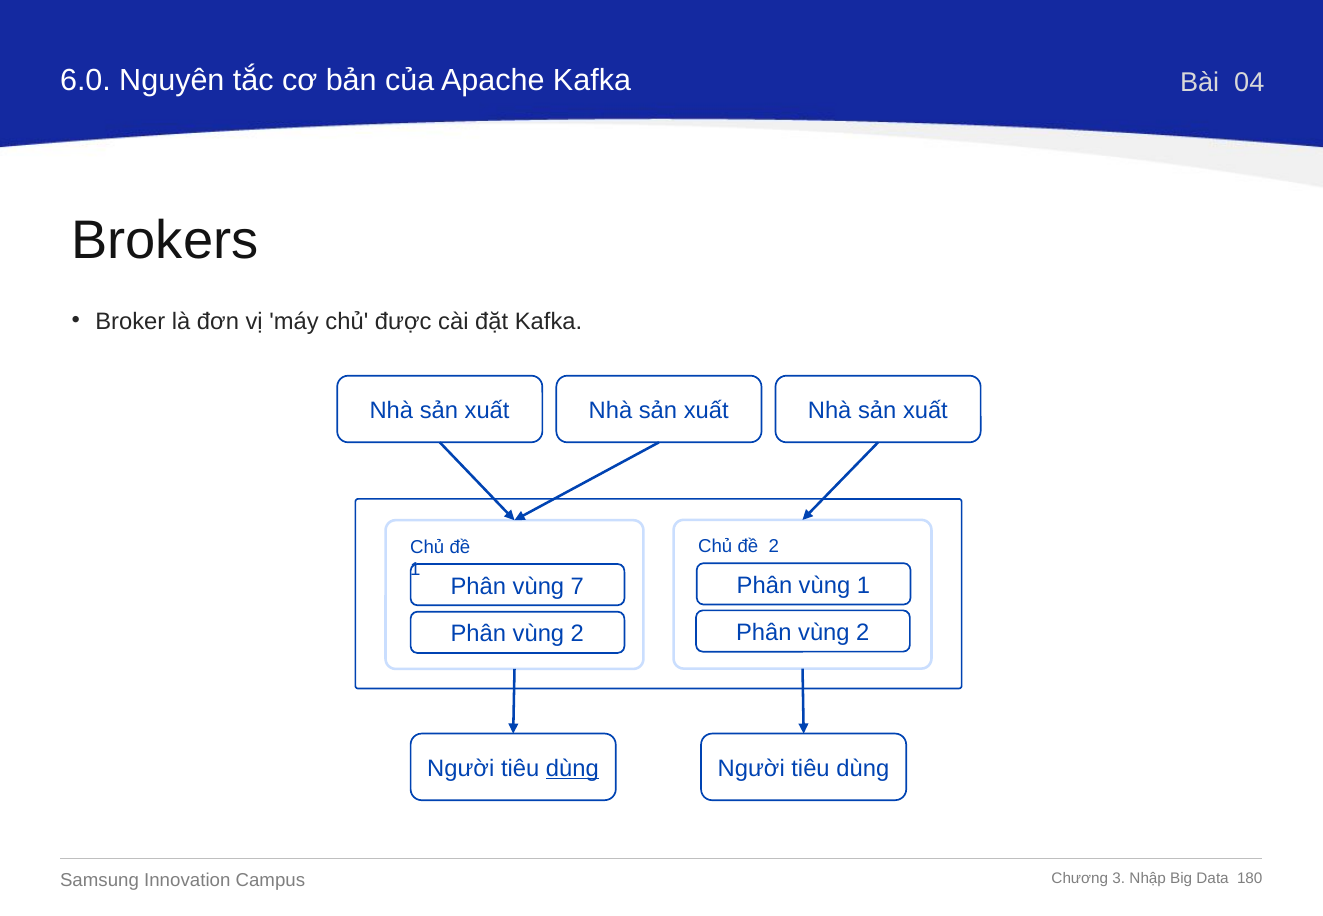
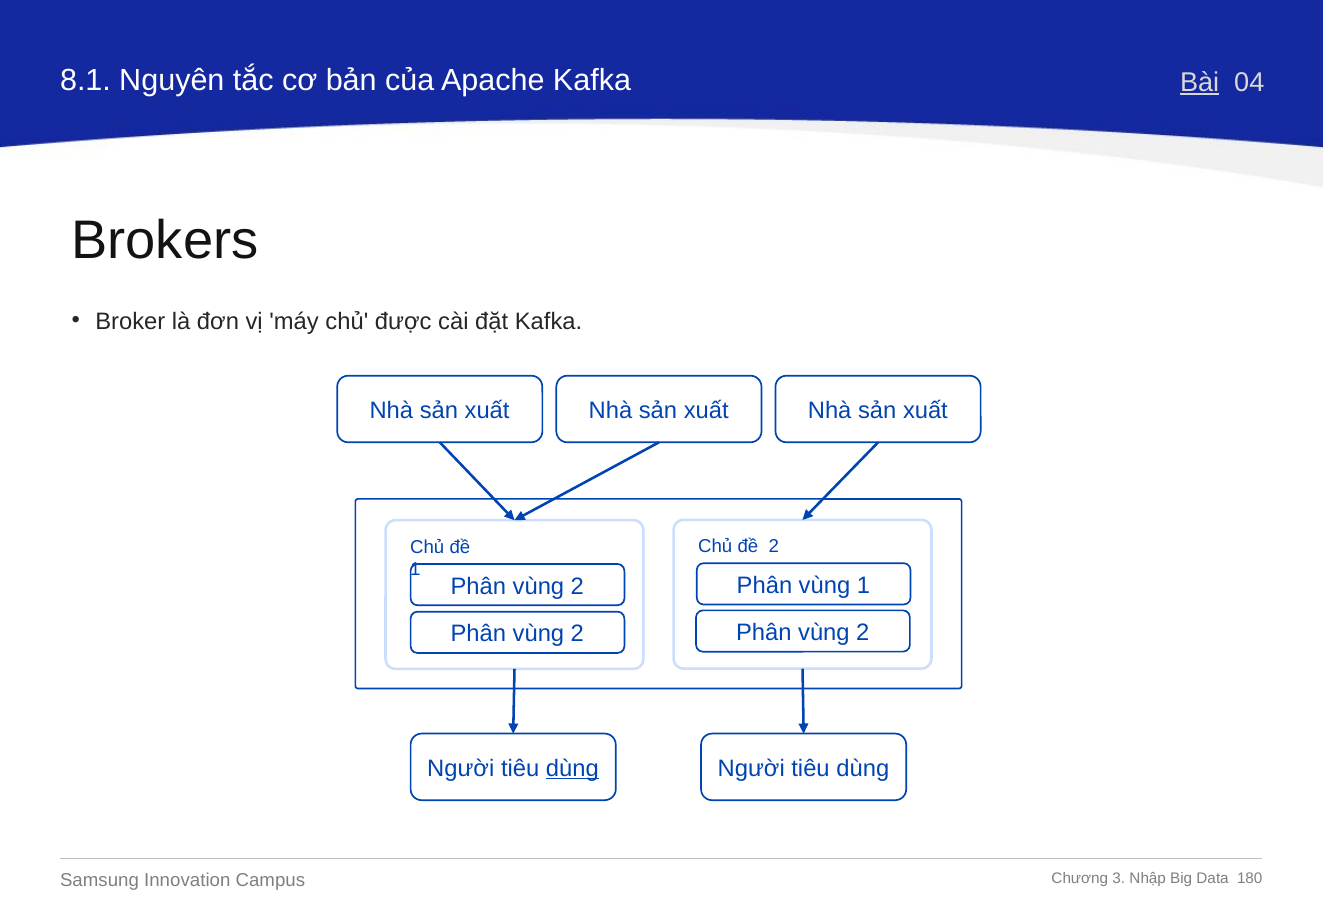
6.0: 6.0 -> 8.1 (85, 80)
Bài underline: none -> present (1200, 83)
7: 7 -> 2 (577, 586)
